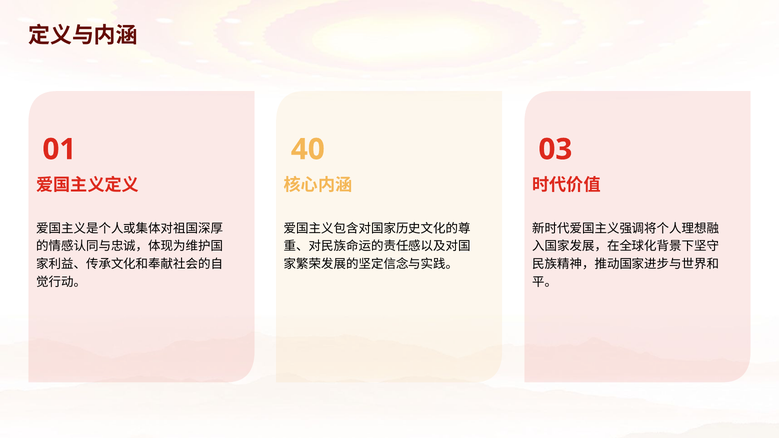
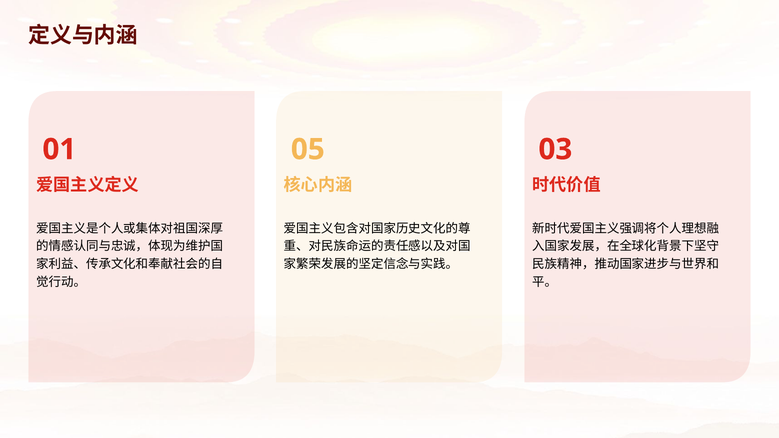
40: 40 -> 05 (308, 149)
